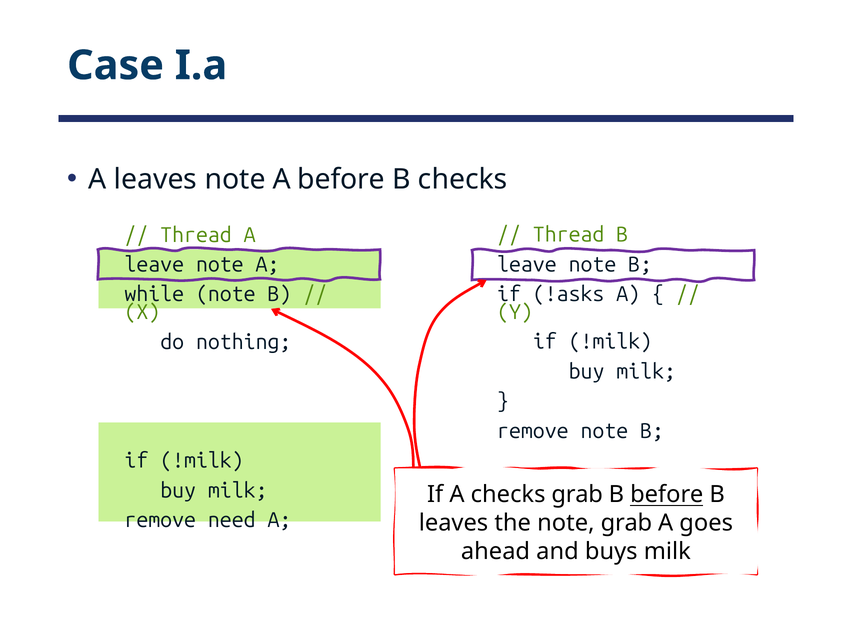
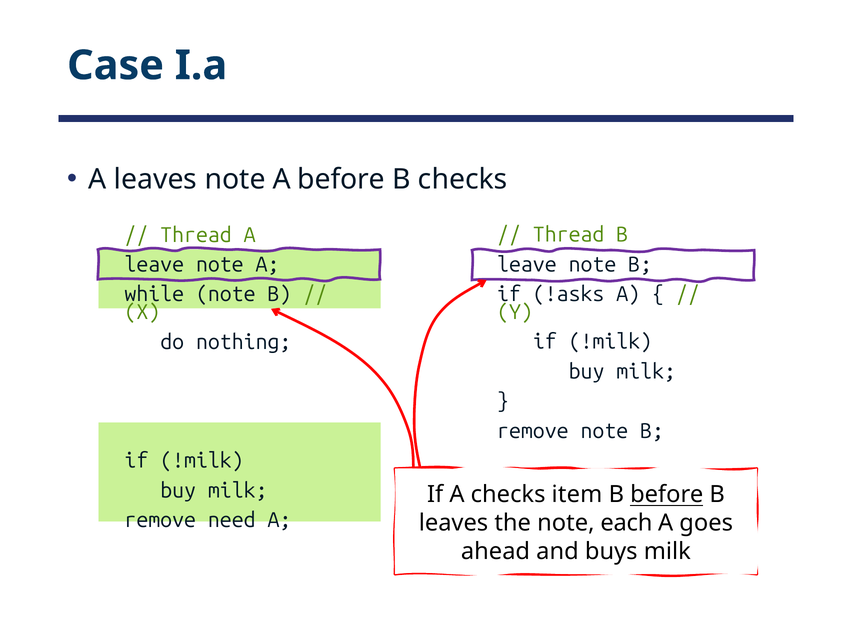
checks grab: grab -> item (577, 495)
note grab: grab -> each (626, 523)
